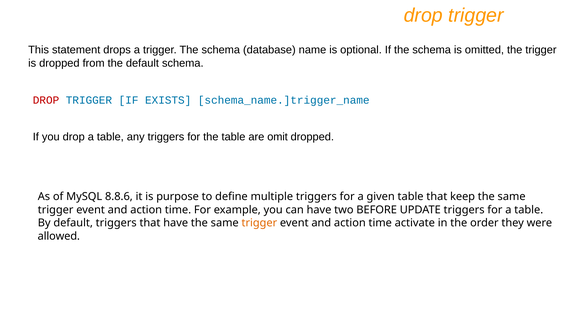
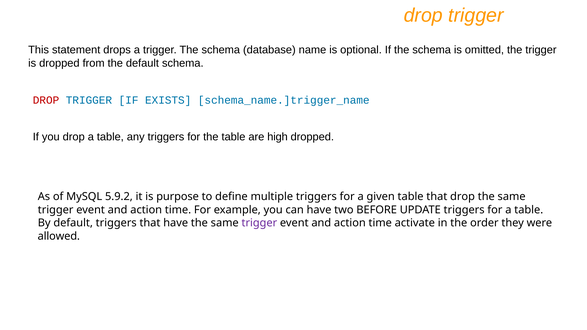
omit: omit -> high (278, 137)
8.8.6: 8.8.6 -> 5.9.2 (119, 197)
that keep: keep -> drop (463, 197)
trigger colour: orange -> purple (259, 223)
